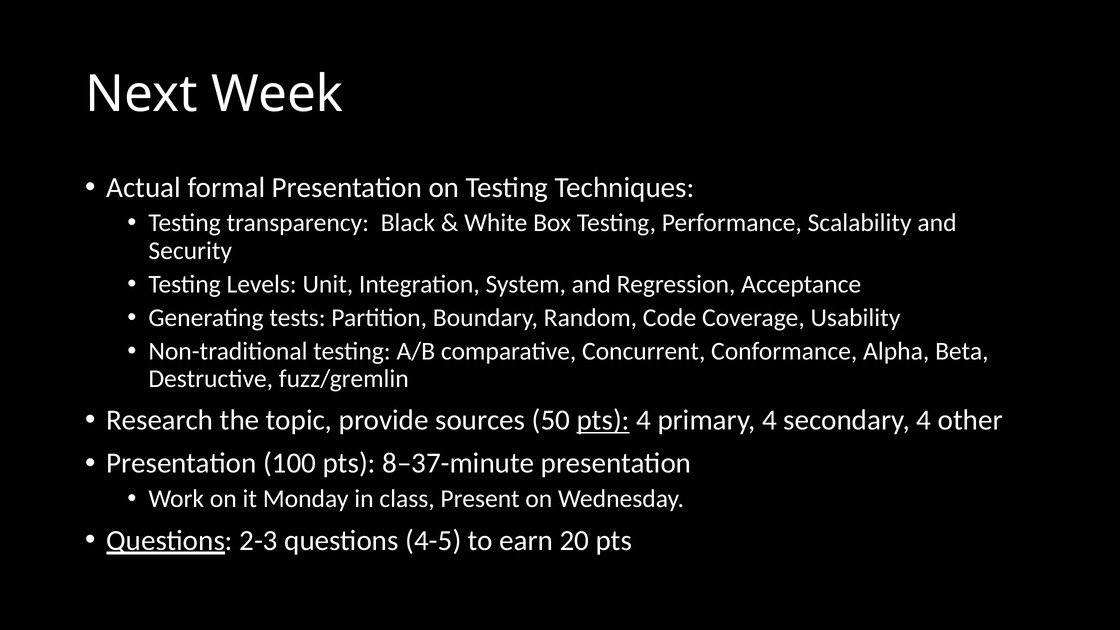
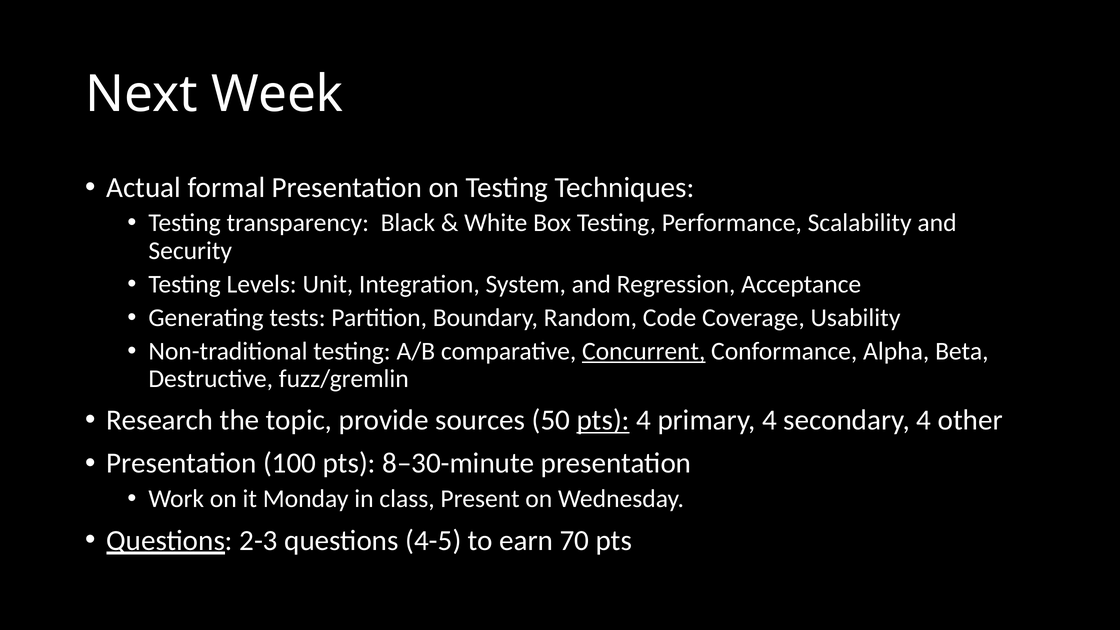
Concurrent underline: none -> present (644, 351)
8–37-minute: 8–37-minute -> 8–30-minute (458, 463)
20: 20 -> 70 (575, 540)
